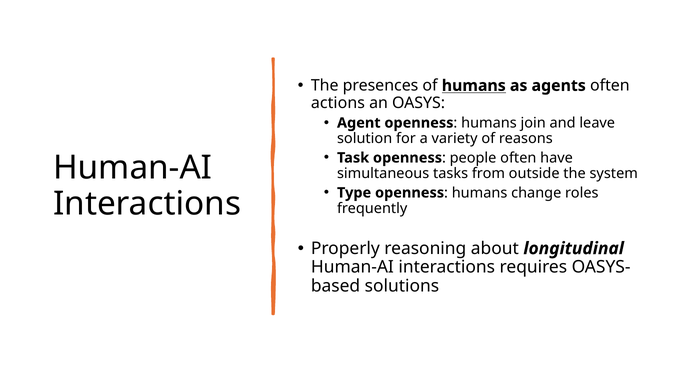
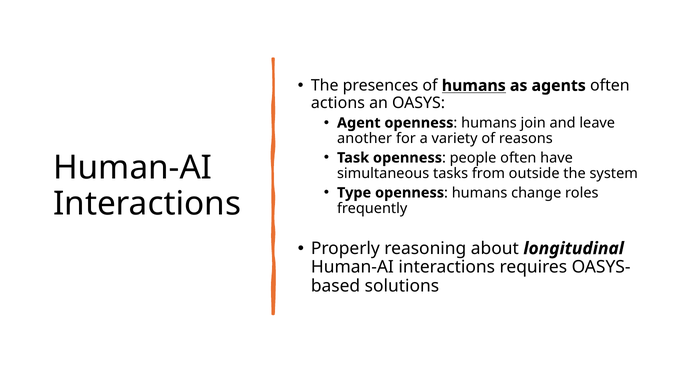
solution: solution -> another (365, 139)
